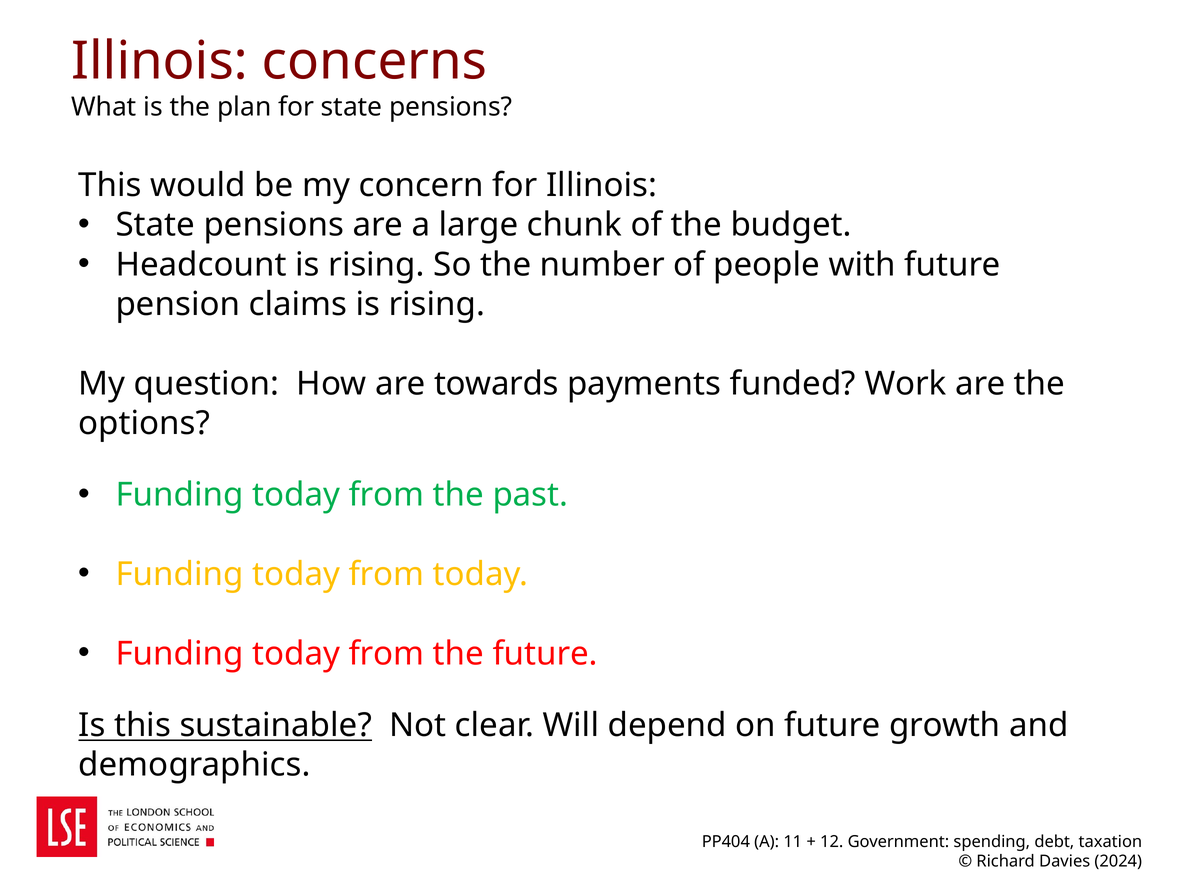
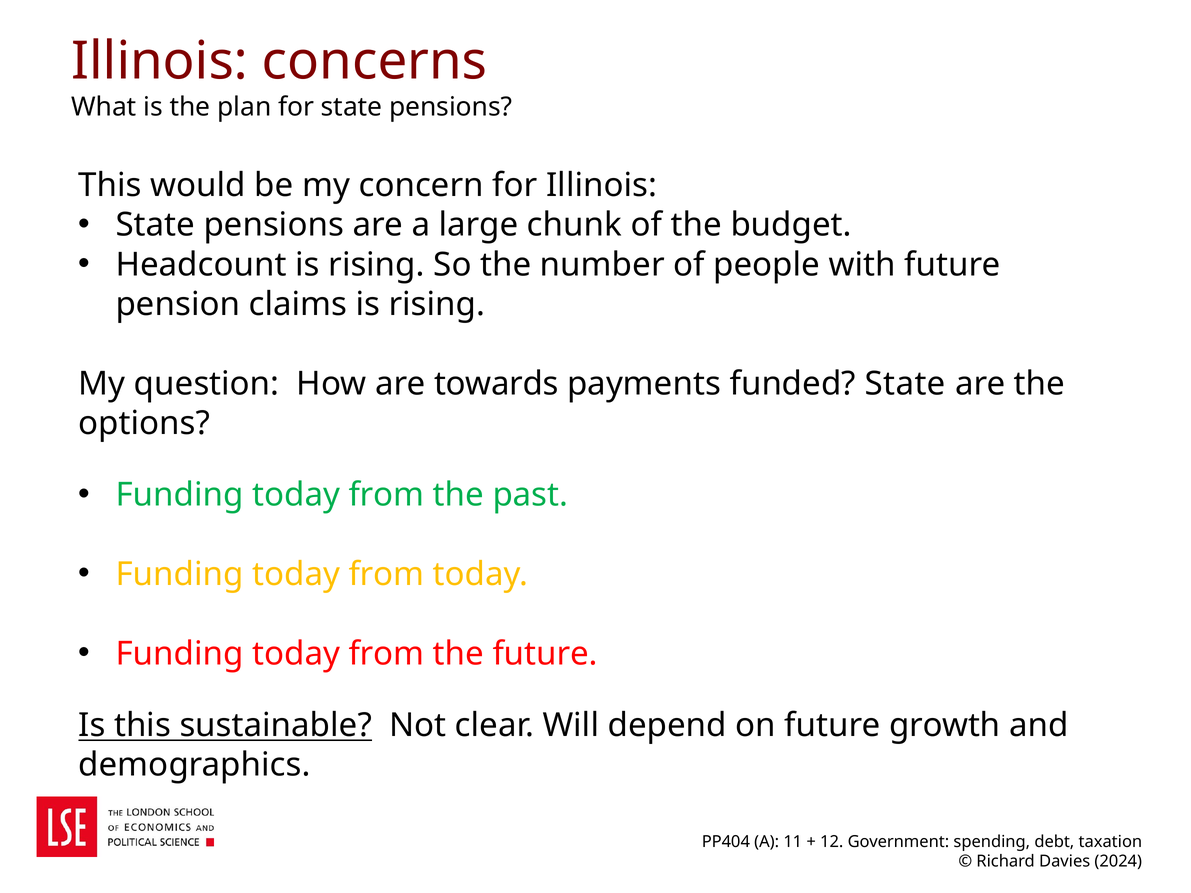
funded Work: Work -> State (905, 384)
